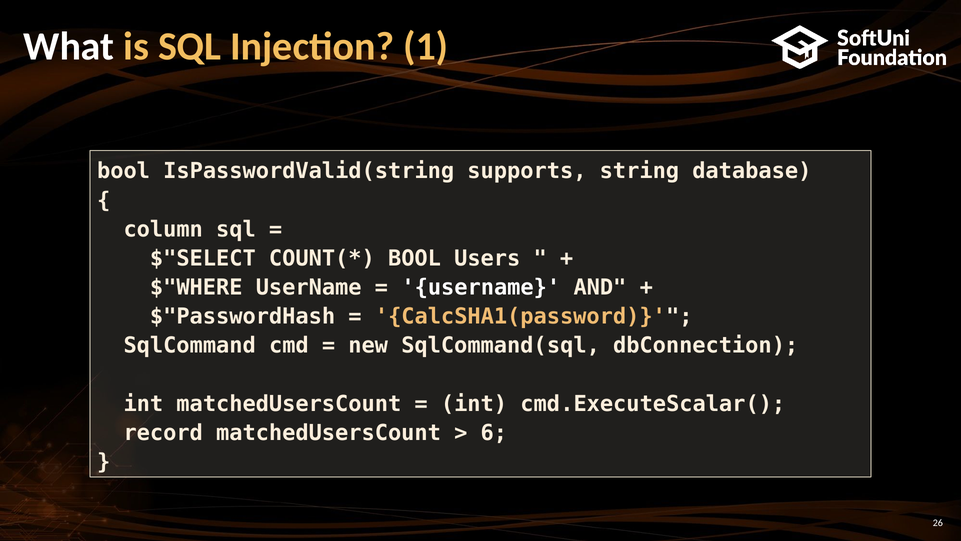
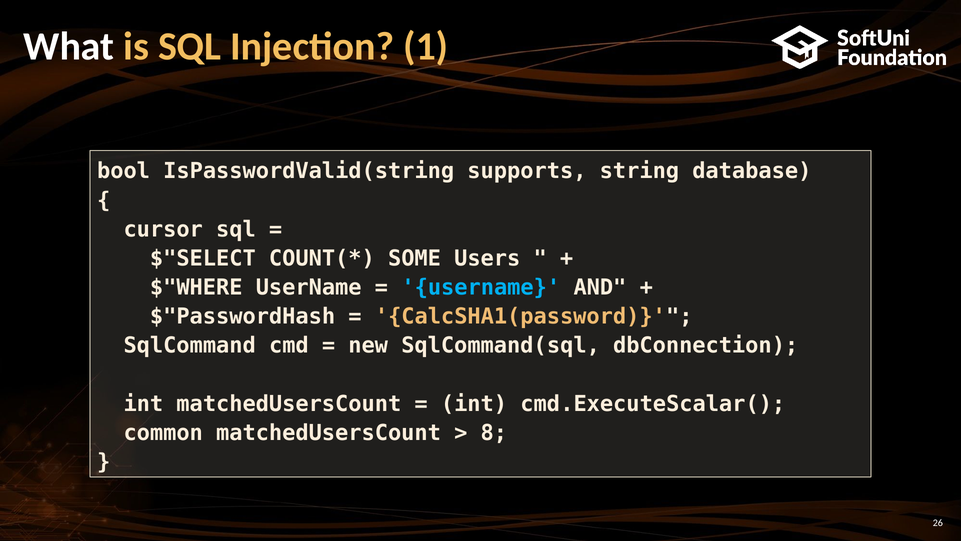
column: column -> cursor (163, 229)
BOOL: BOOL -> SOME (415, 258)
username colour: white -> light blue (481, 287)
record: record -> common (163, 433)
6: 6 -> 8 (494, 433)
